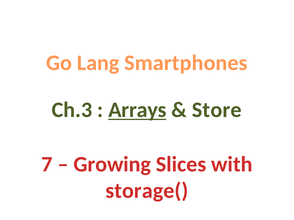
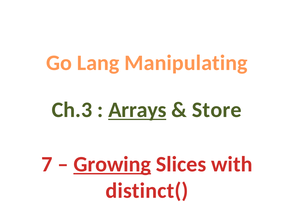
Smartphones: Smartphones -> Manipulating (186, 63)
Growing underline: none -> present (112, 165)
storage(: storage( -> distinct( (147, 191)
